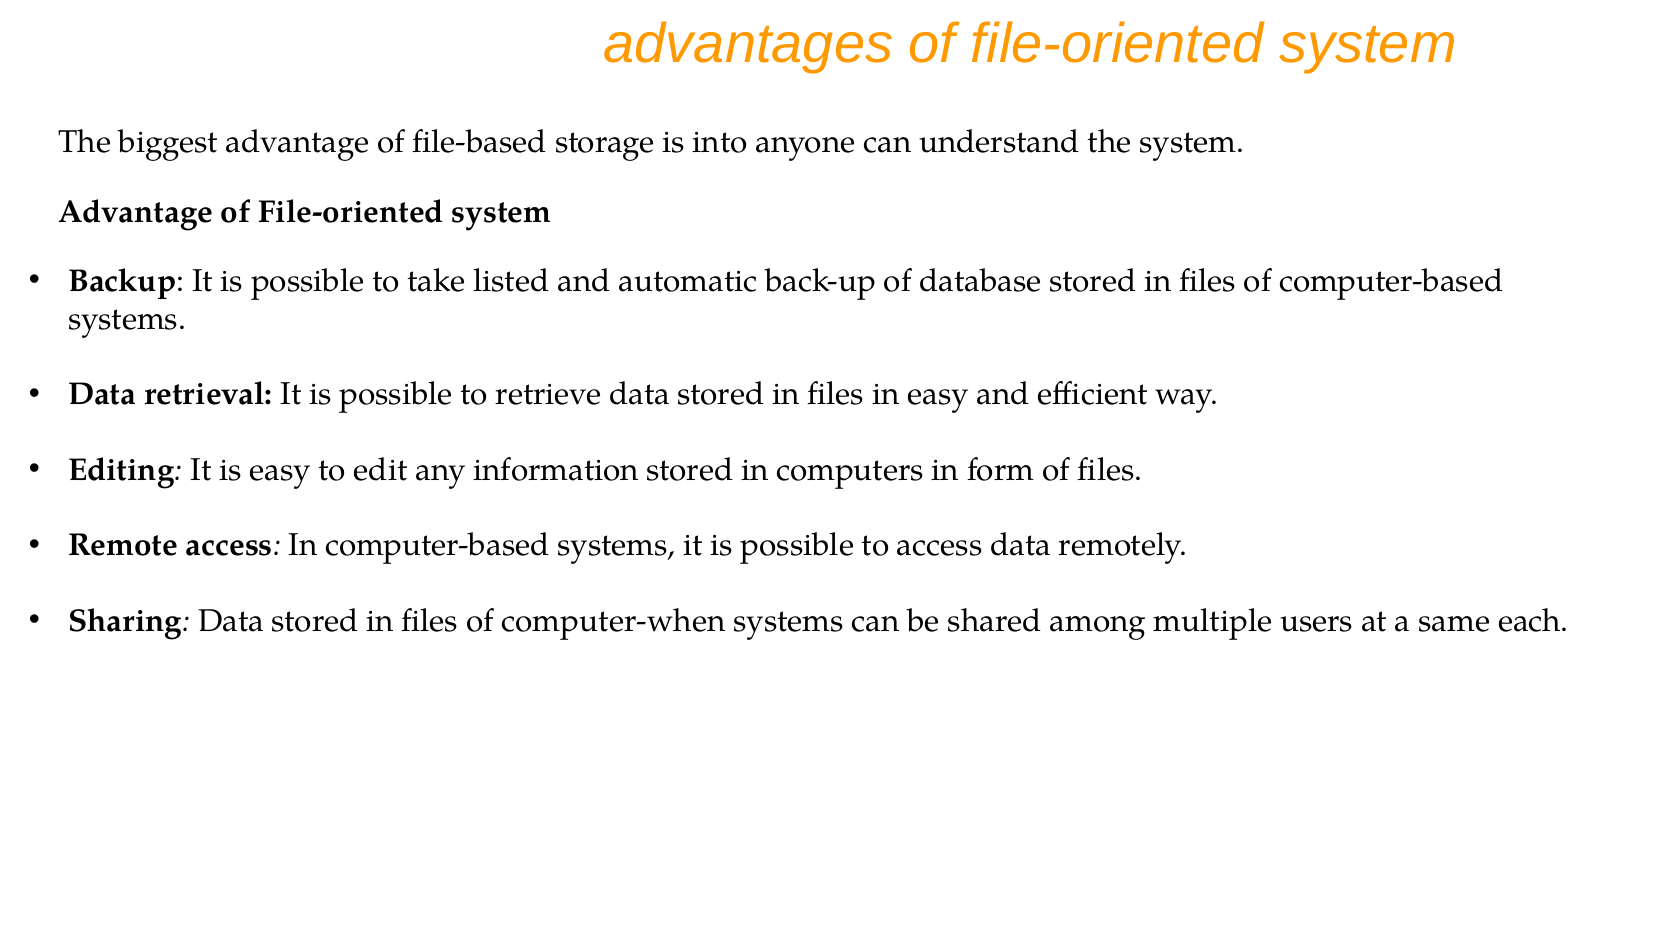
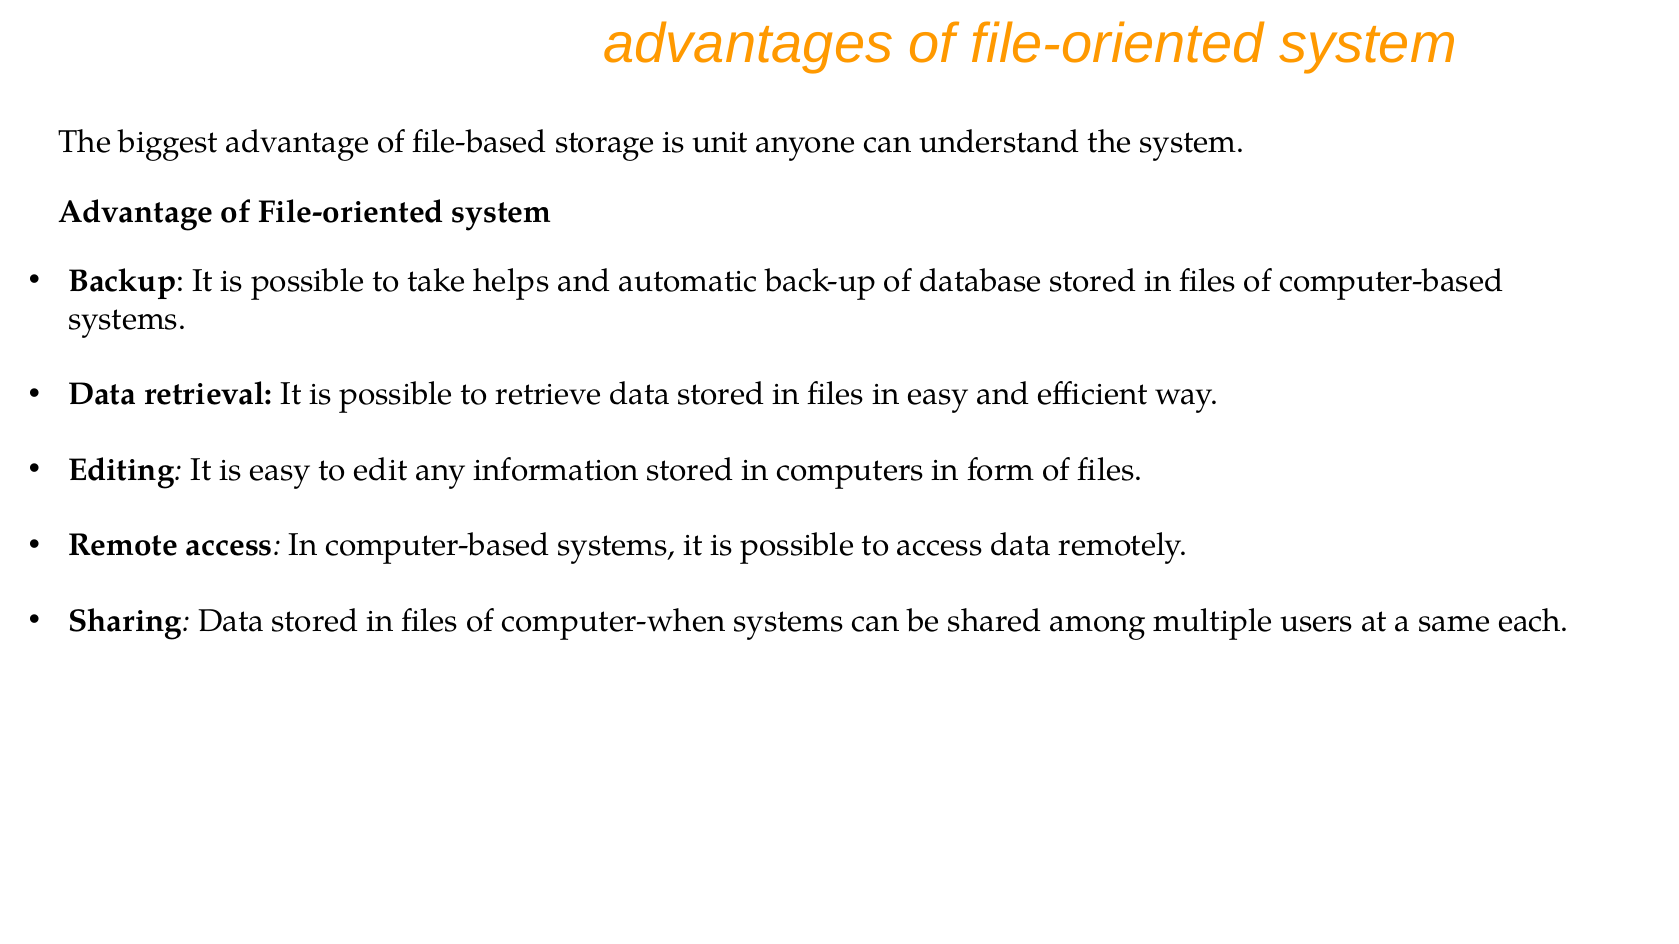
into: into -> unit (720, 142)
listed: listed -> helps (511, 281)
